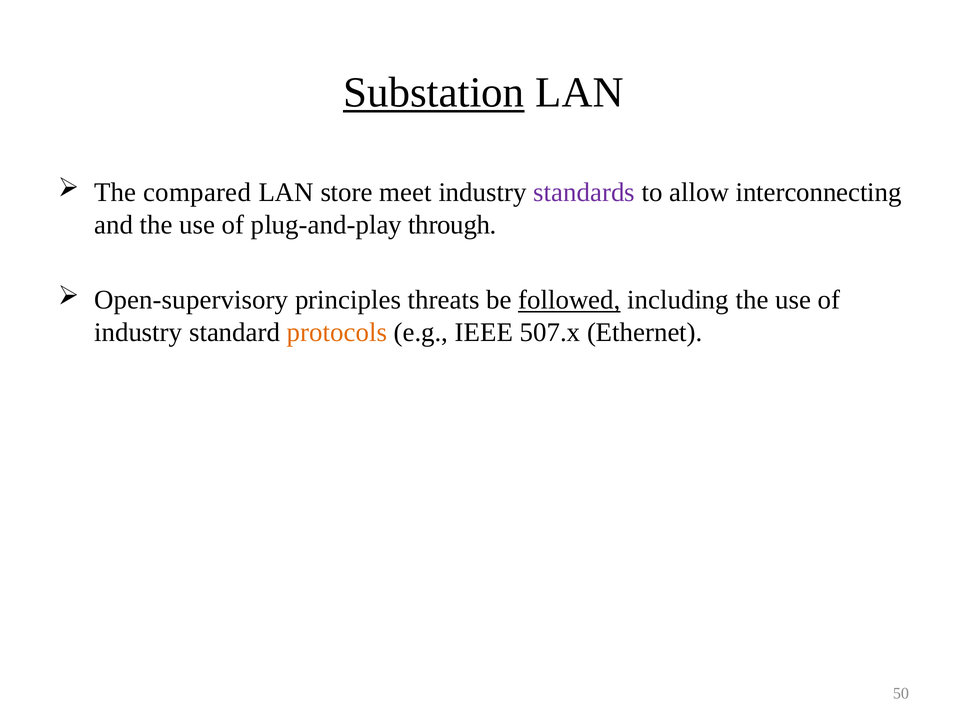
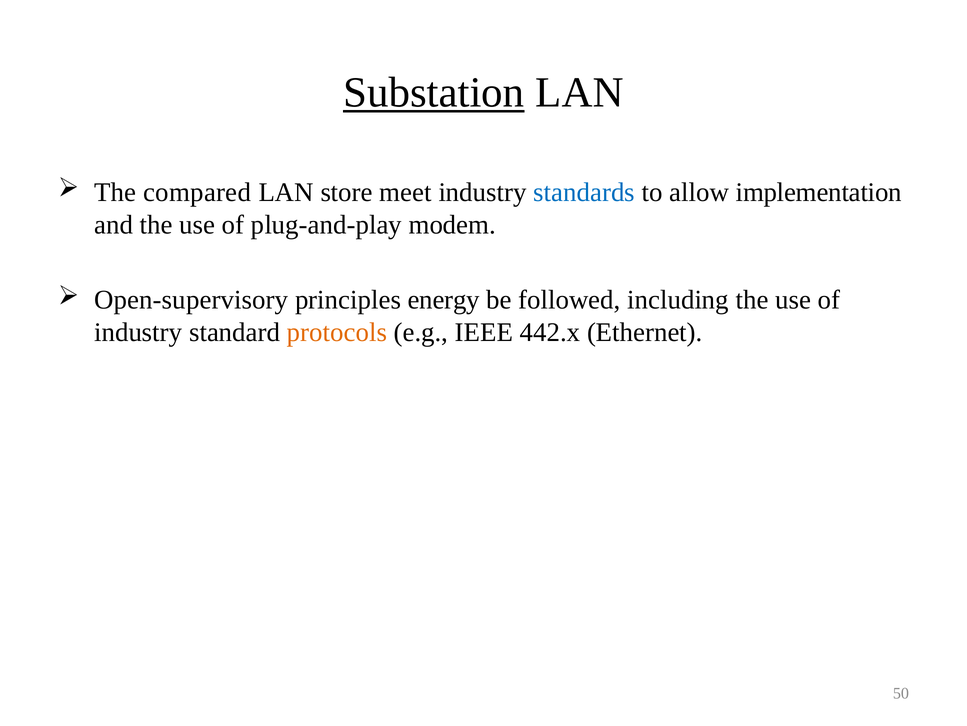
standards colour: purple -> blue (584, 192)
interconnecting: interconnecting -> implementation (819, 192)
through: through -> modem (452, 224)
threats: threats -> energy (444, 300)
followed underline: present -> none (569, 300)
507.x: 507.x -> 442.x (550, 332)
